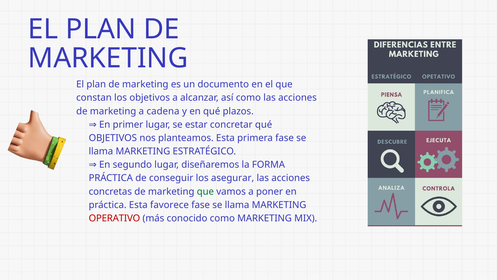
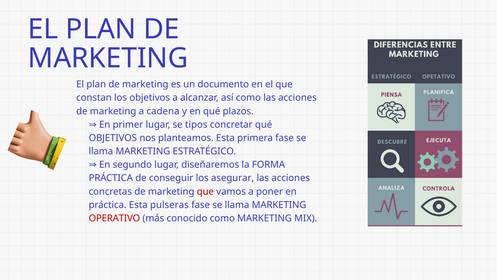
estar: estar -> tipos (196, 124)
que colour: green -> red (205, 191)
favorece: favorece -> pulseras (169, 205)
